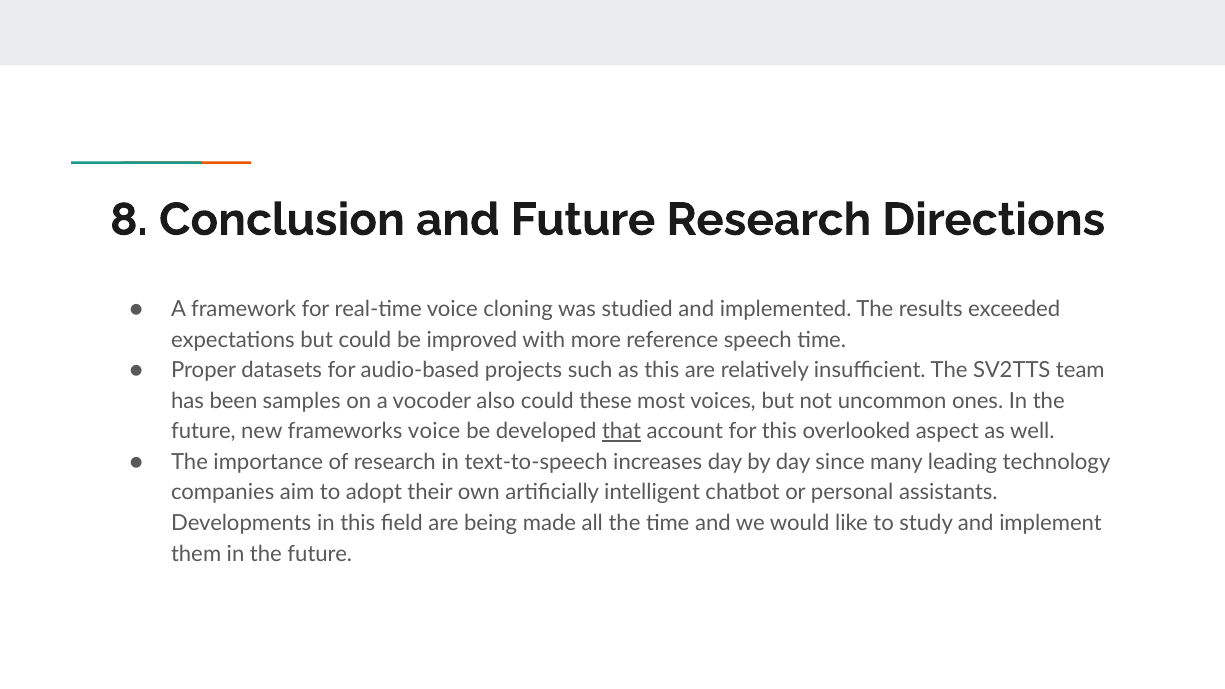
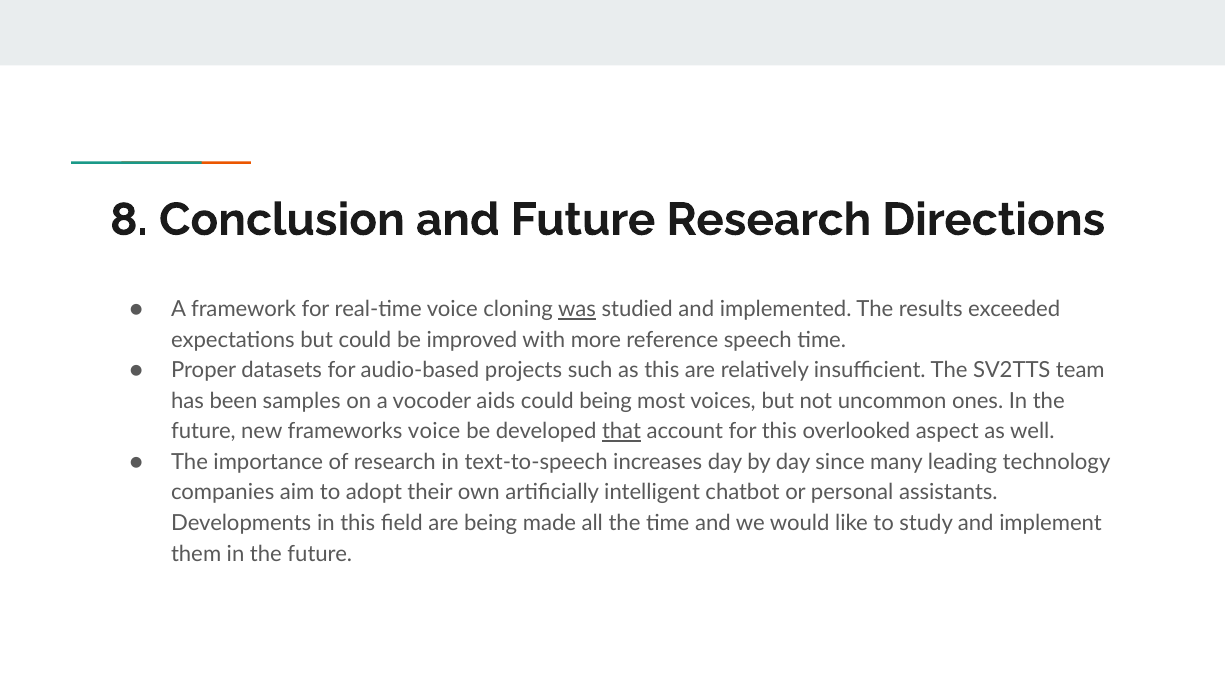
was underline: none -> present (577, 310)
also: also -> aids (496, 401)
could these: these -> being (606, 401)
